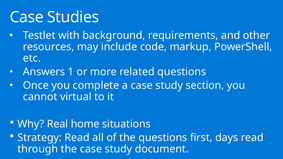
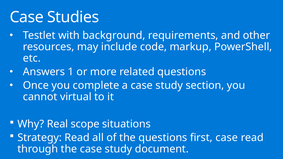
home: home -> scope (85, 124)
first days: days -> case (227, 138)
